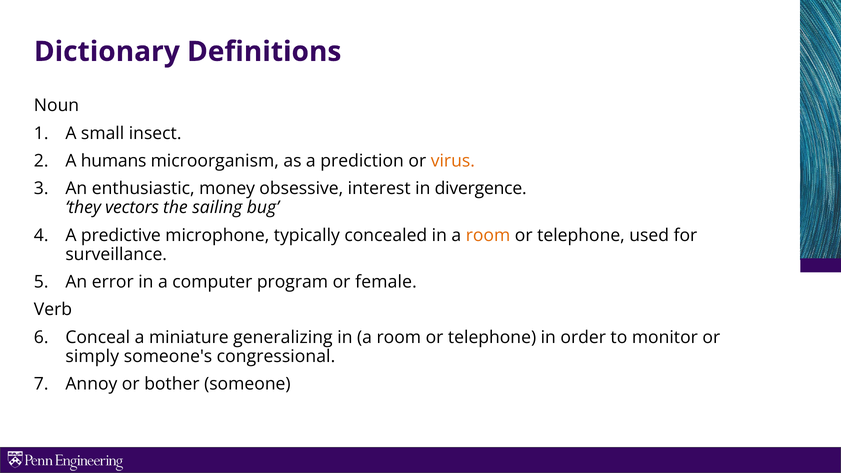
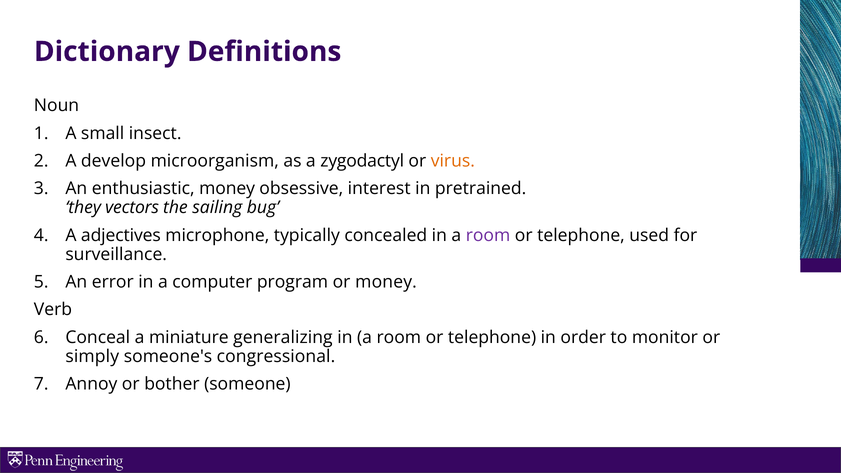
humans: humans -> develop (113, 161)
prediction: prediction -> zygodactyl (362, 161)
divergence: divergence -> pretrained (481, 189)
predictive: predictive -> adjectives (121, 235)
room colour: orange -> purple (488, 235)
or female: female -> money (386, 282)
